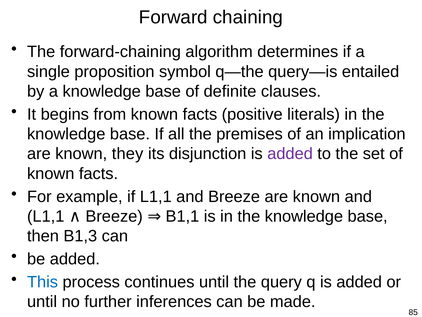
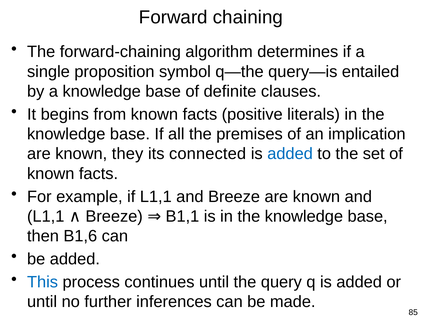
disjunction: disjunction -> connected (208, 154)
added colour: purple -> blue (290, 154)
B1,3: B1,3 -> B1,6 (80, 236)
